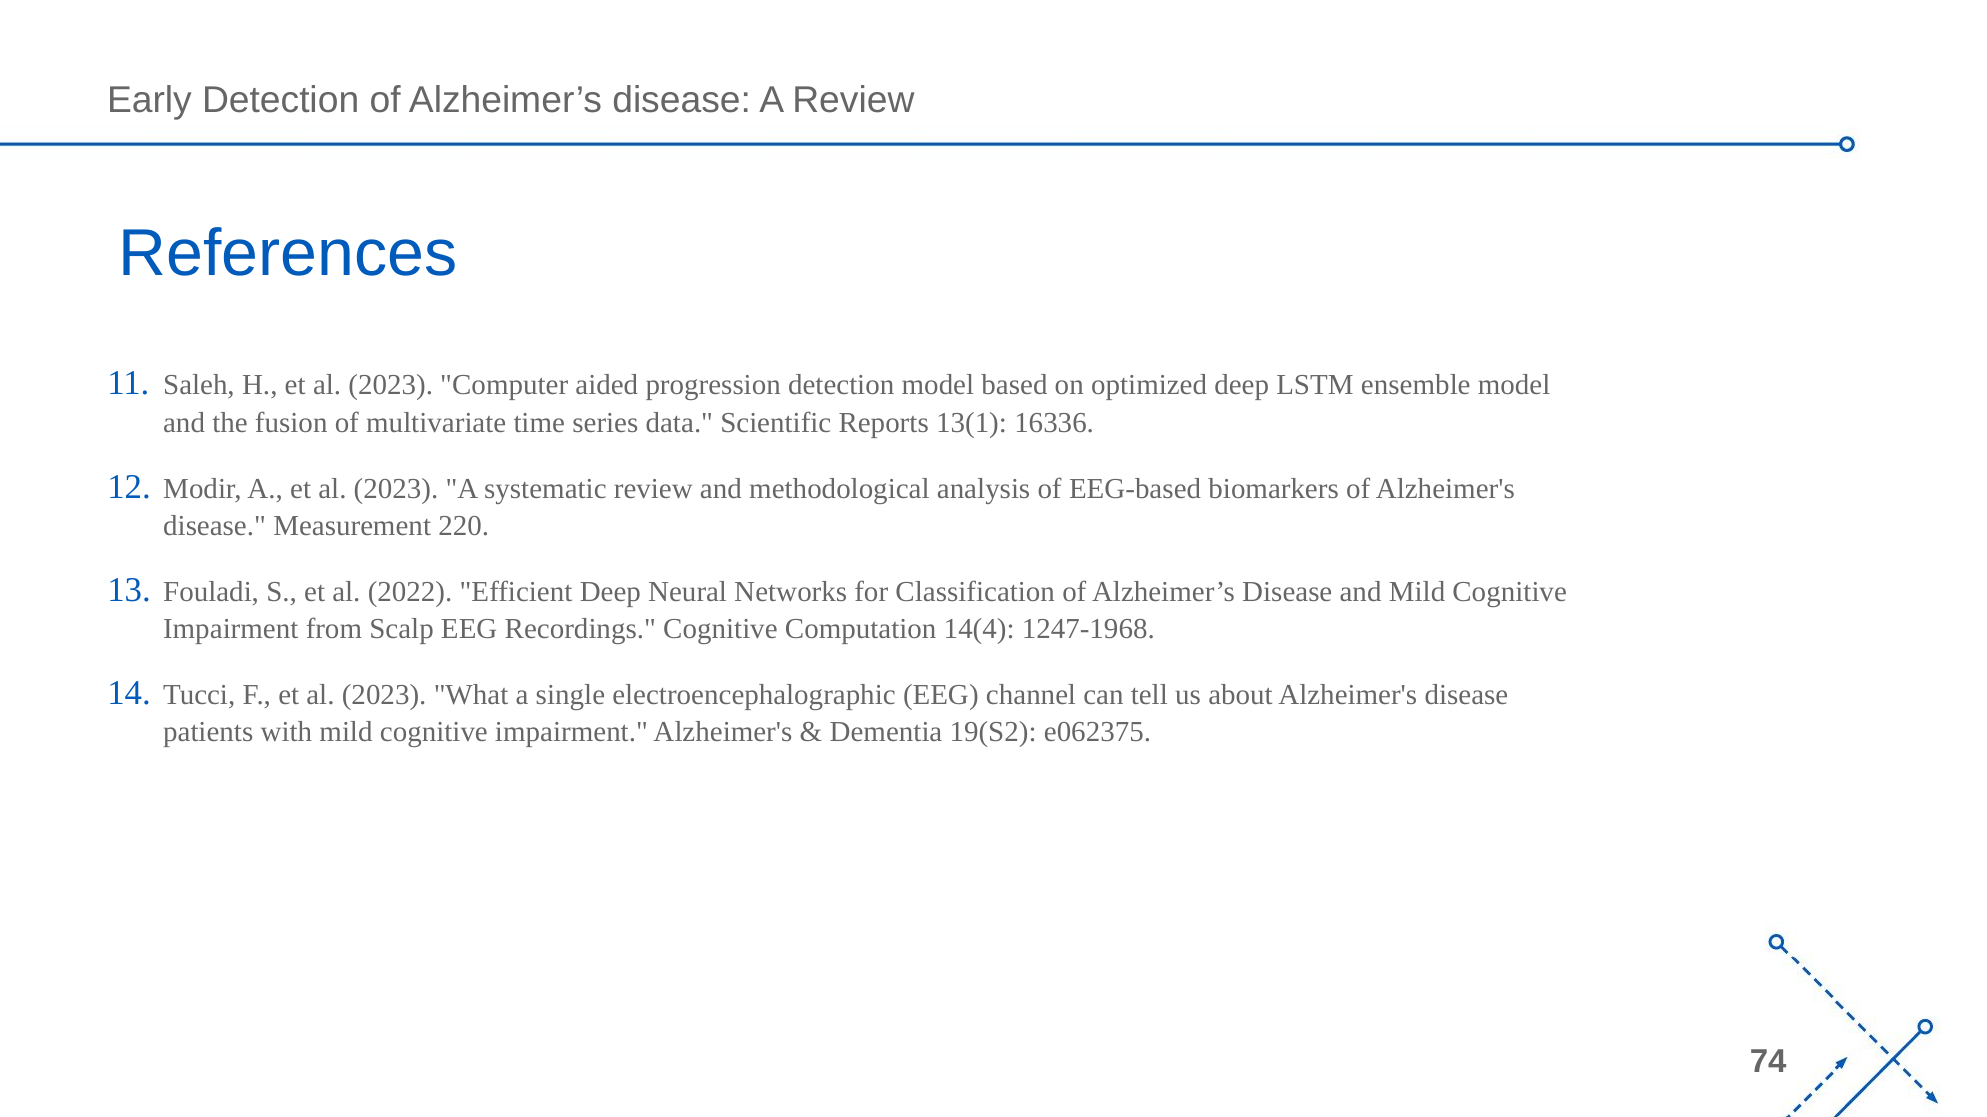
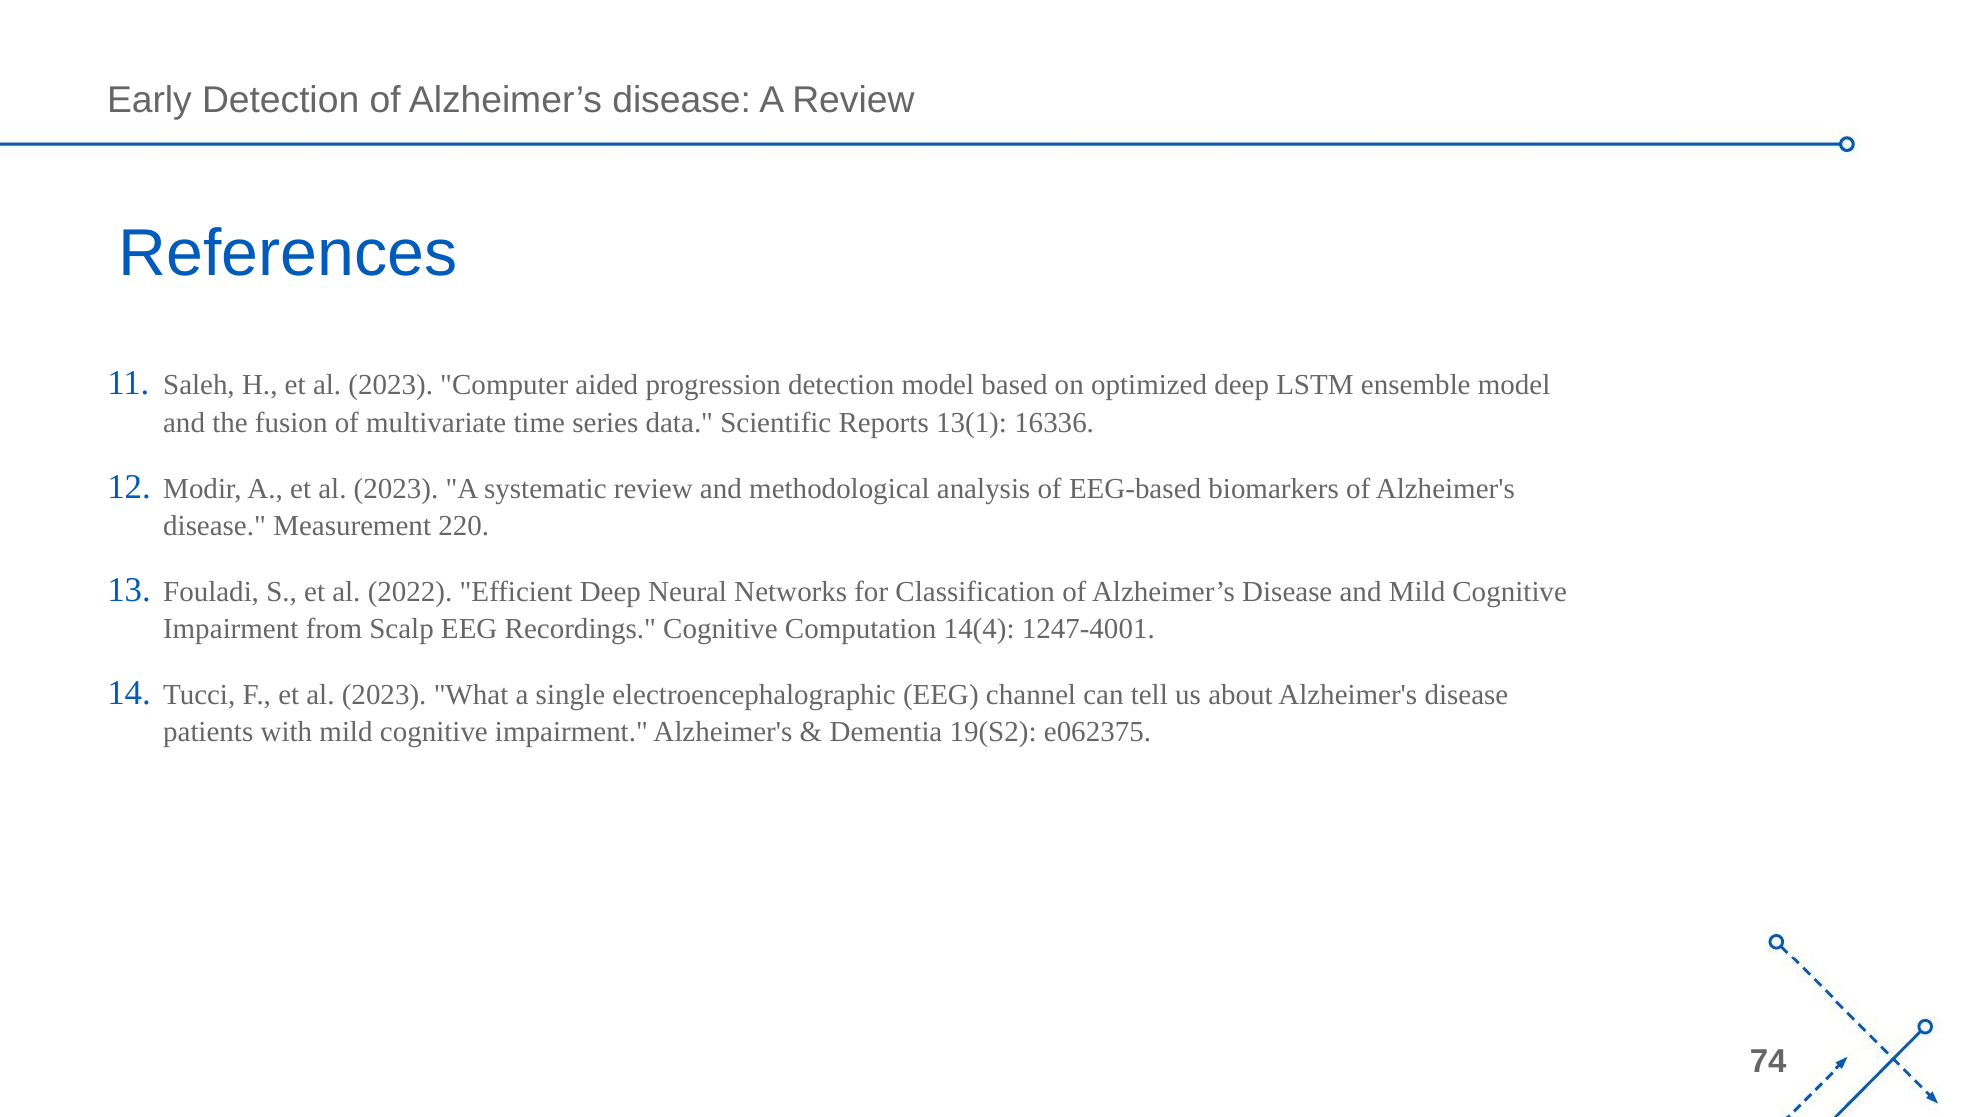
1247-1968: 1247-1968 -> 1247-4001 (1088, 629)
